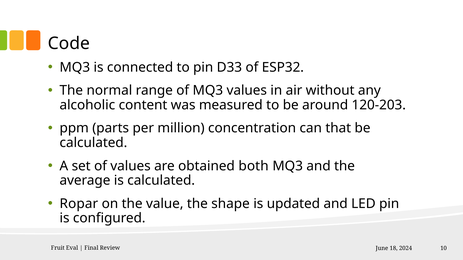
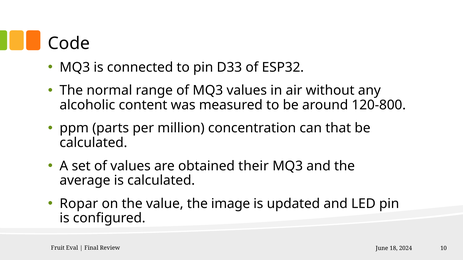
120-203: 120-203 -> 120-800 (379, 105)
both: both -> their (254, 166)
shape: shape -> image (231, 204)
